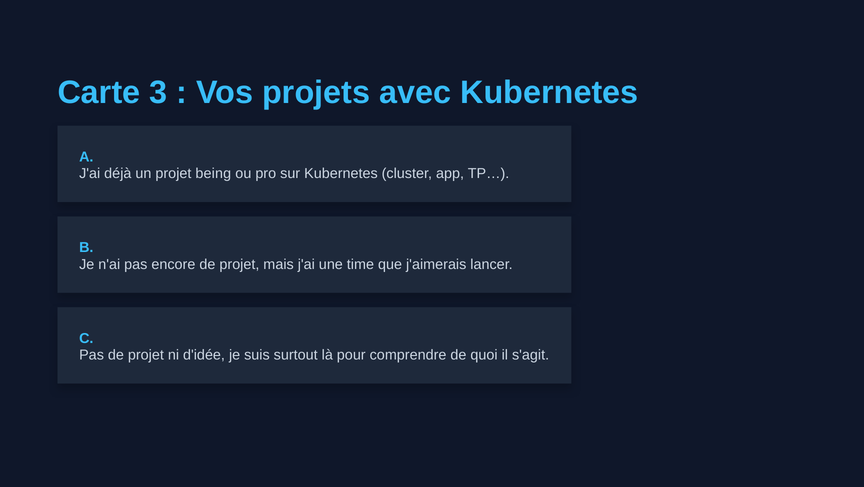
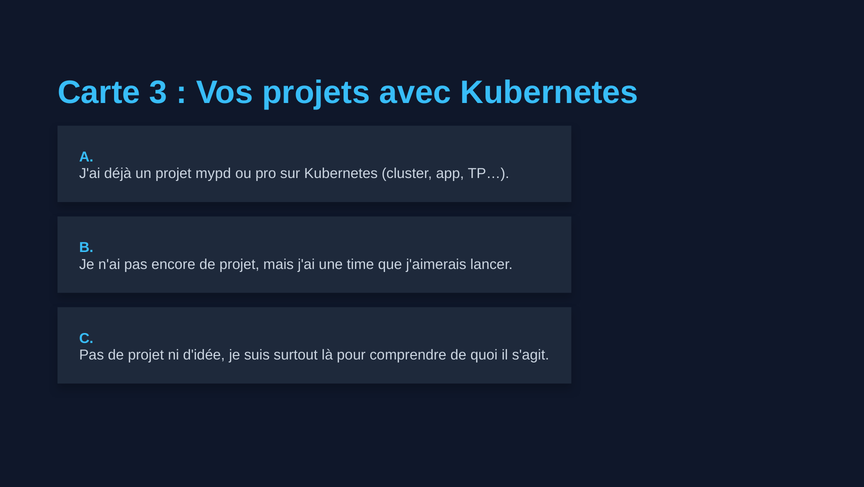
being: being -> mypd (213, 173)
